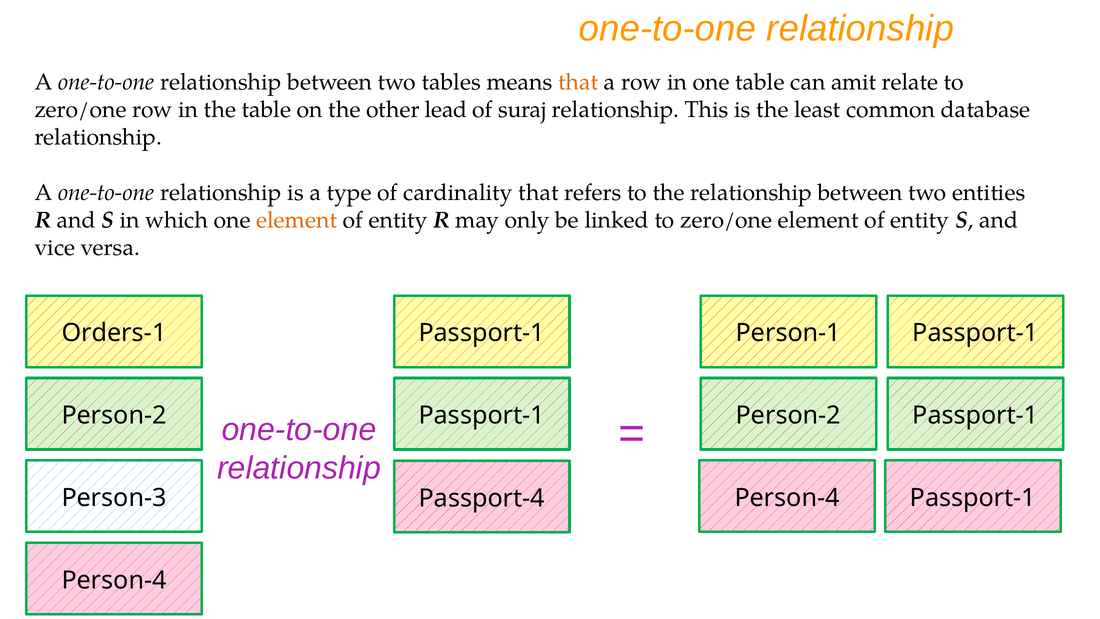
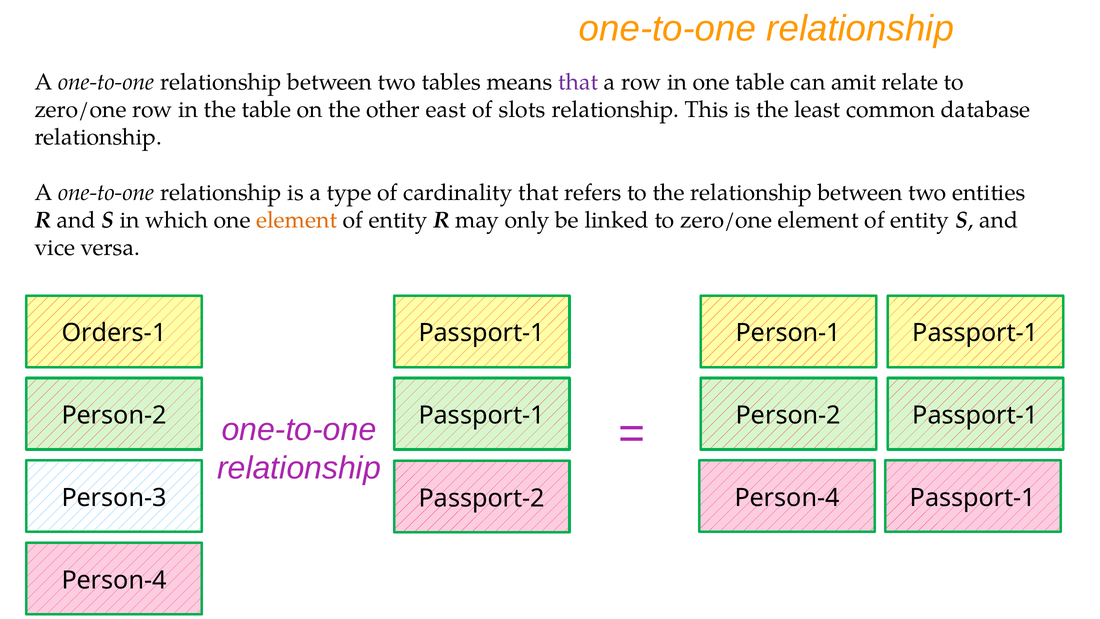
that colour: orange -> purple (578, 82)
lead: lead -> east (446, 109)
suraj: suraj -> slots (522, 109)
Passport-4: Passport-4 -> Passport-2 (482, 498)
